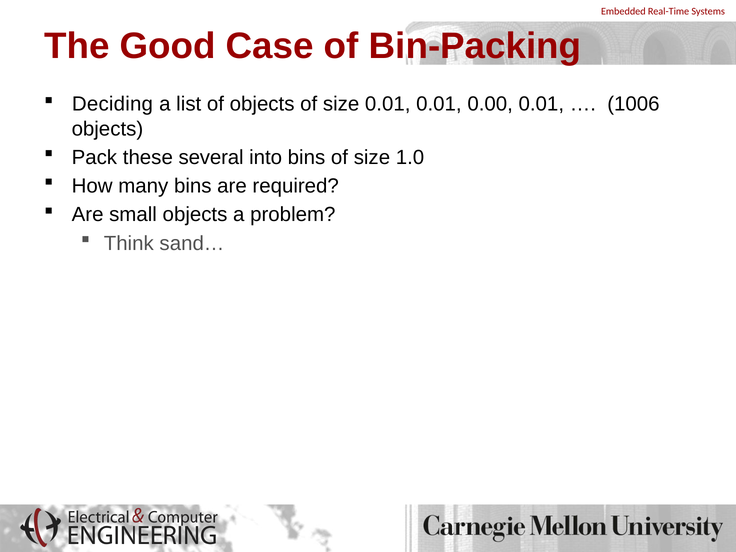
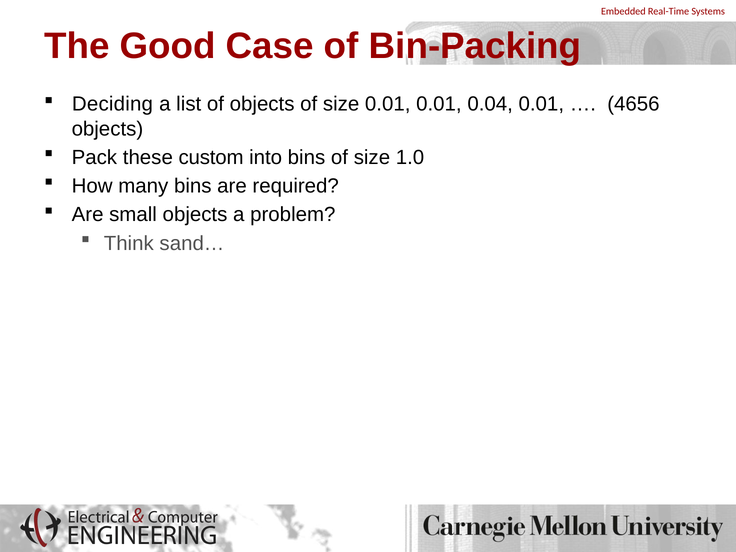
0.00: 0.00 -> 0.04 (490, 104)
1006: 1006 -> 4656 (633, 104)
several: several -> custom (211, 157)
